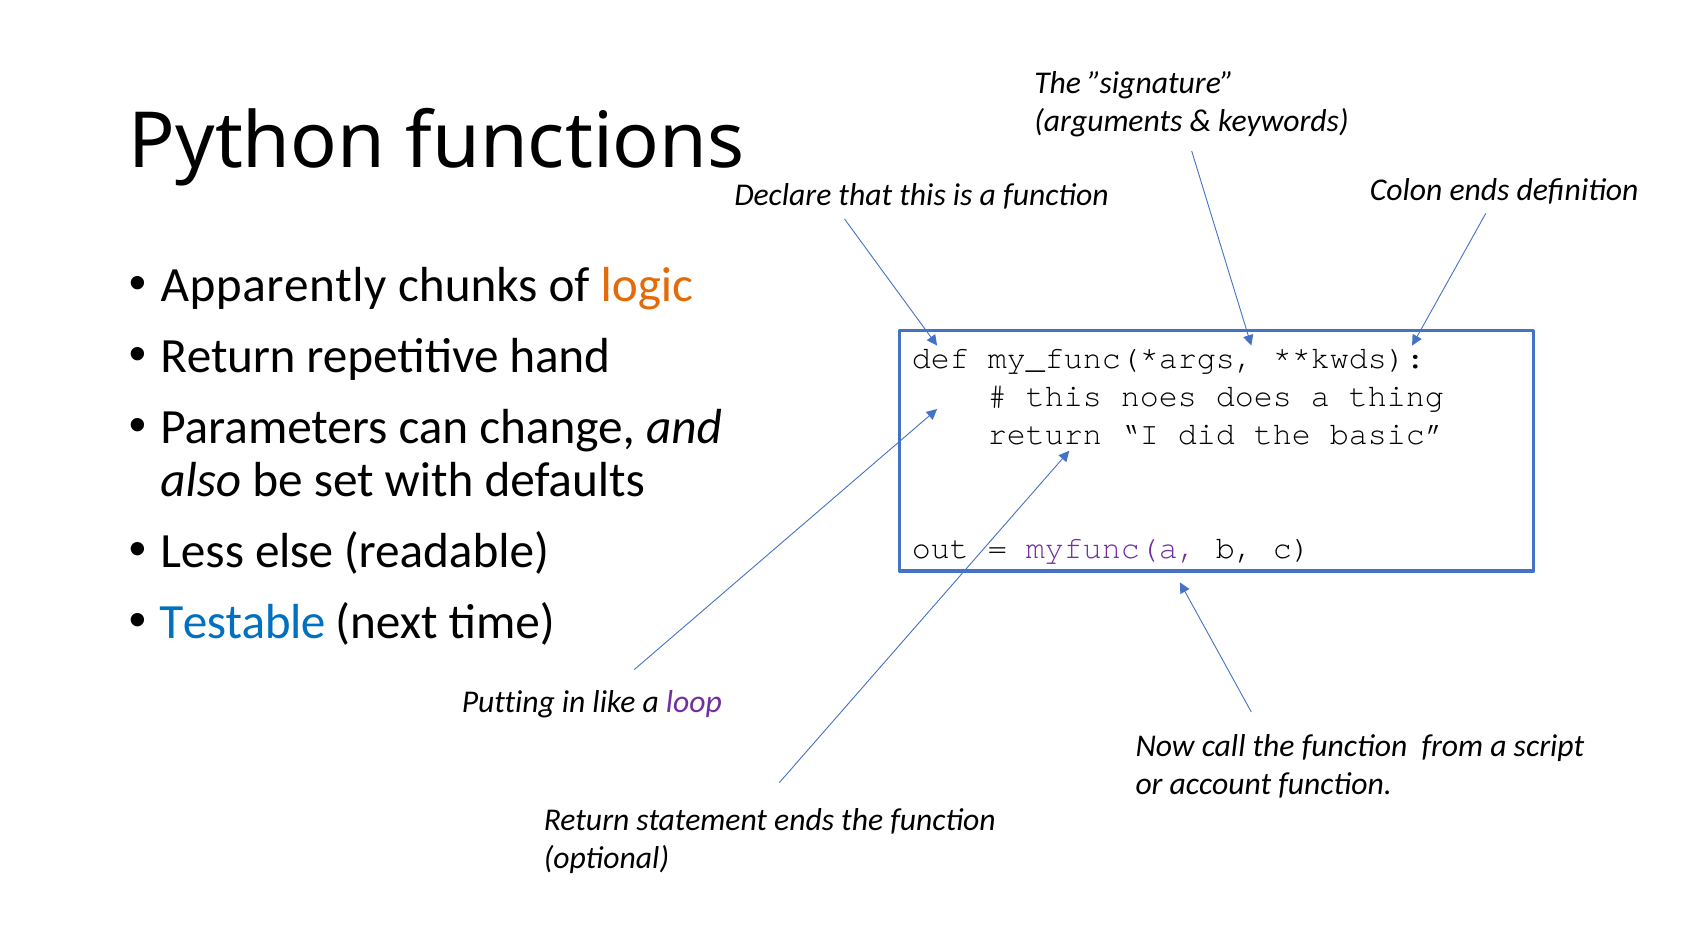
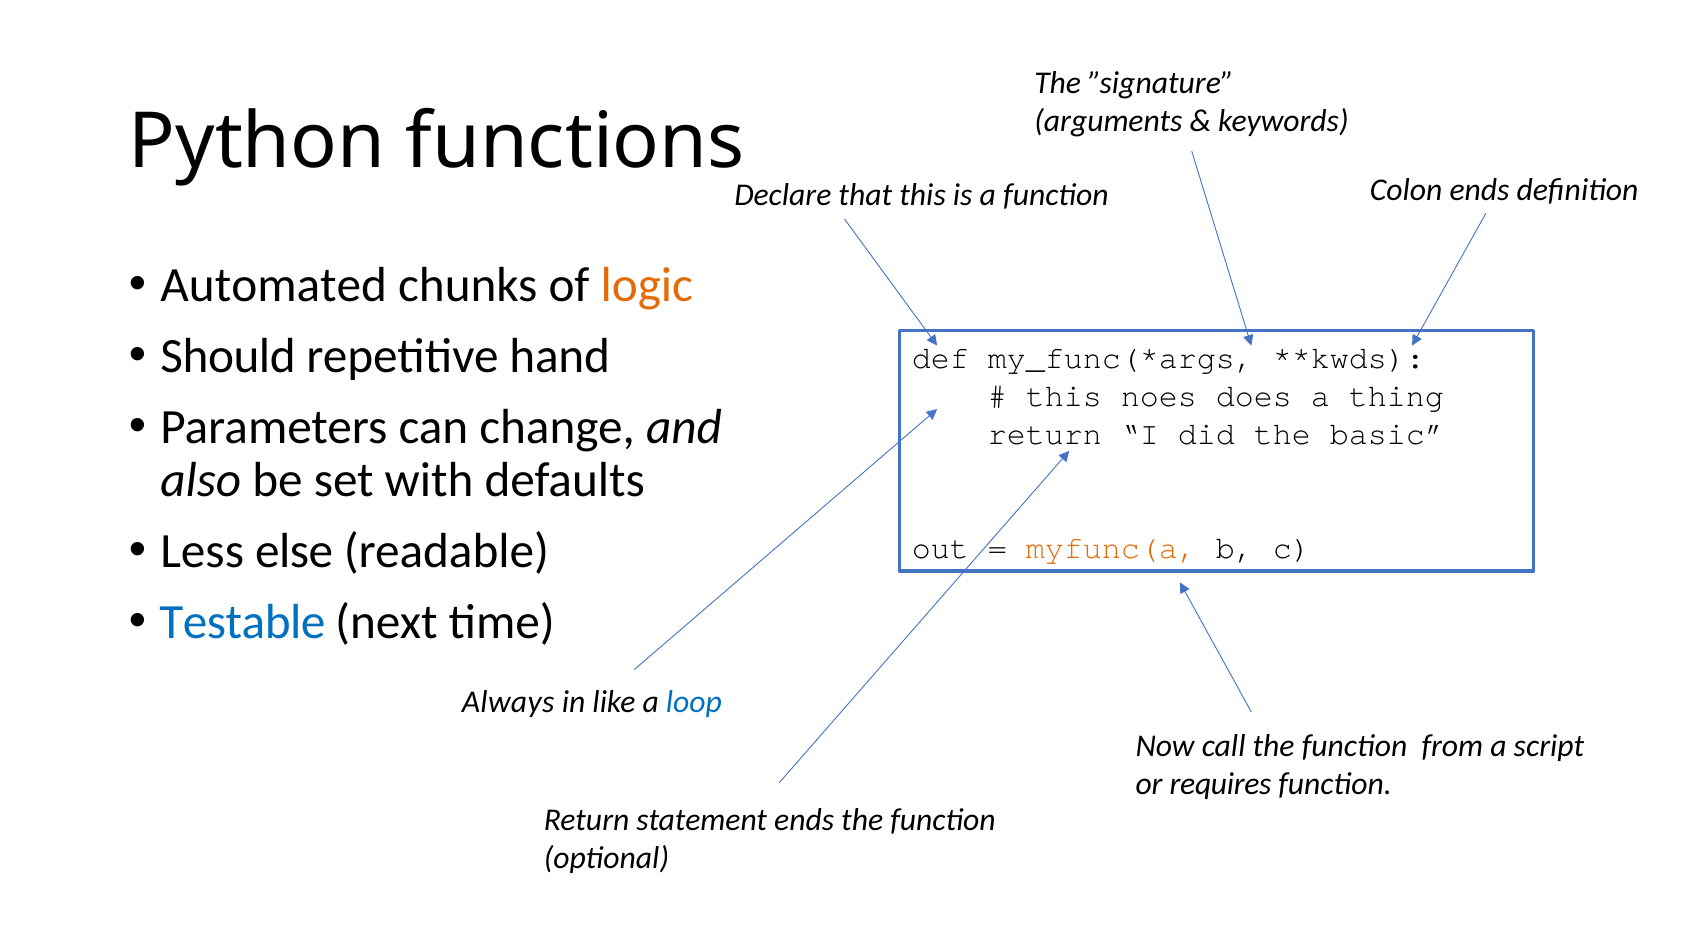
Apparently: Apparently -> Automated (274, 286)
Return: Return -> Should (228, 356)
myfunc(a colour: purple -> orange (1111, 548)
Putting: Putting -> Always (508, 702)
loop colour: purple -> blue (694, 702)
account: account -> requires (1221, 784)
